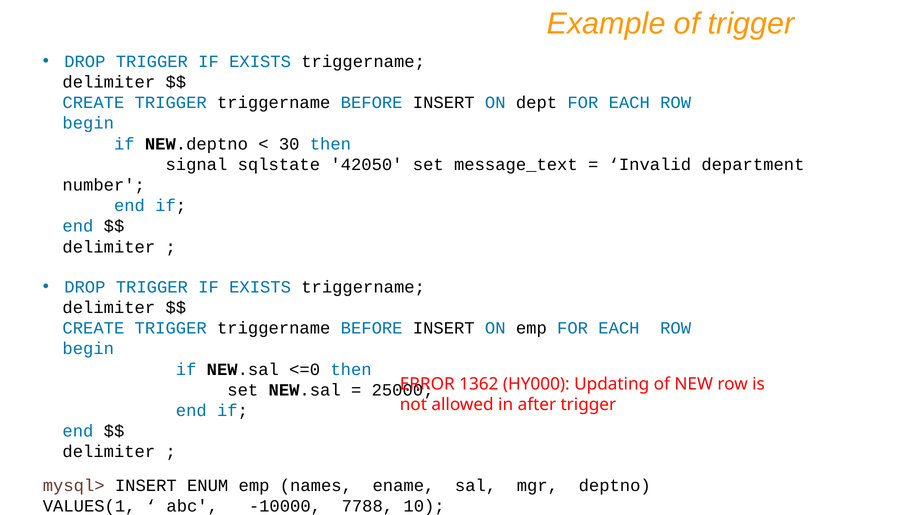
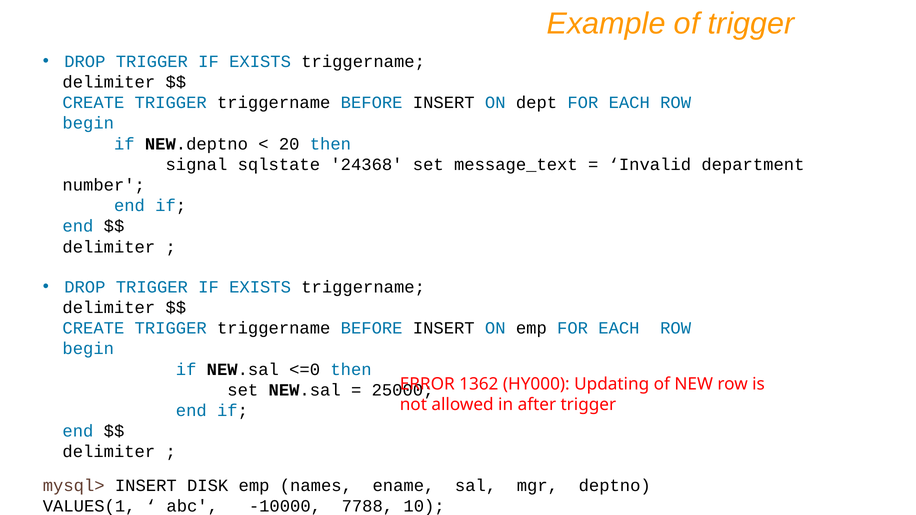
30: 30 -> 20 (289, 144)
42050: 42050 -> 24368 (366, 165)
ENUM: ENUM -> DISK (208, 486)
